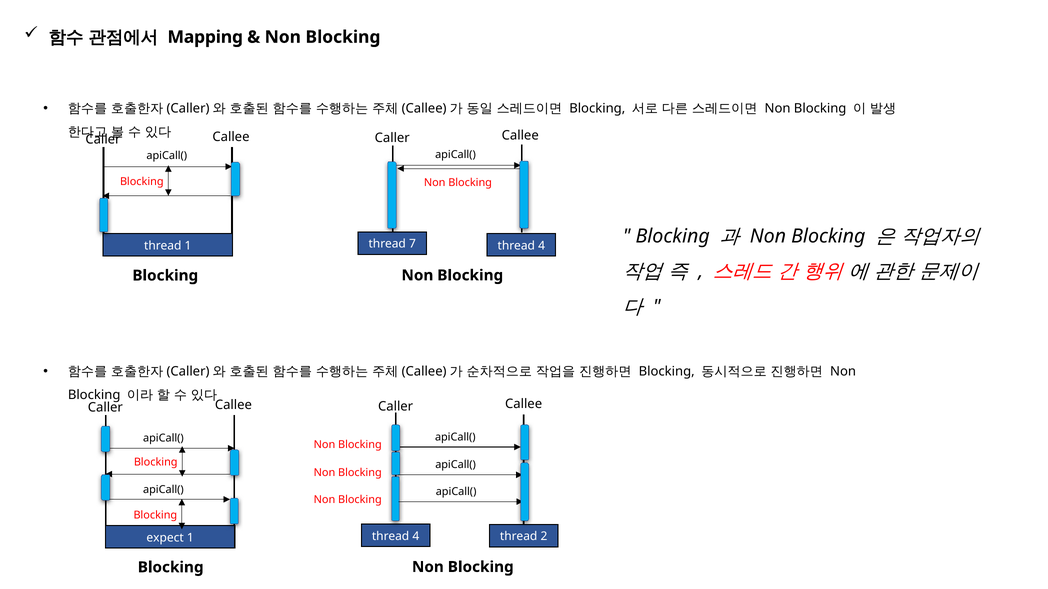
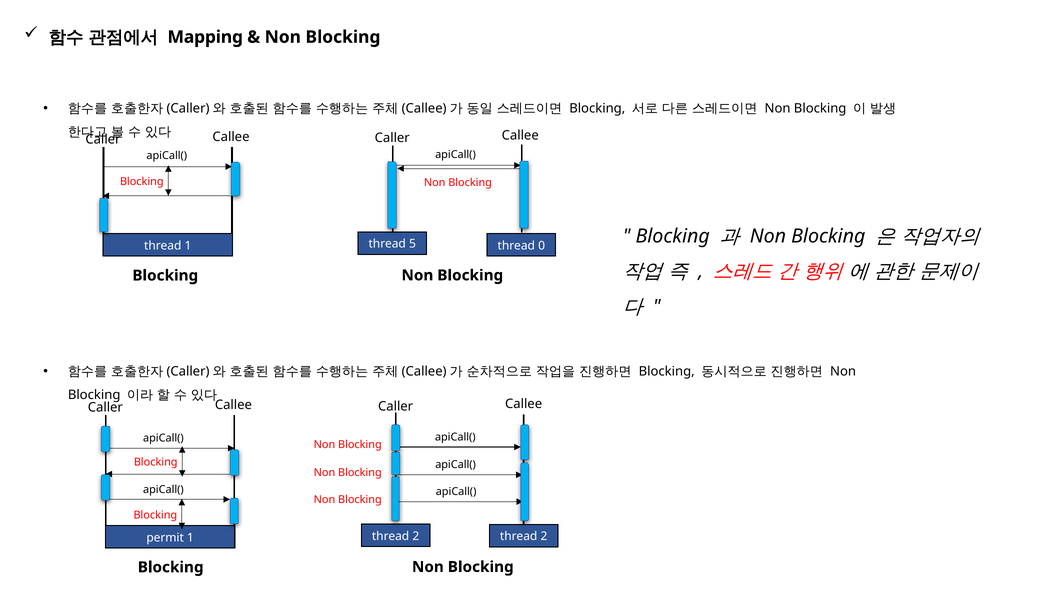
7: 7 -> 5 (413, 244)
4: 4 -> 0 (542, 246)
4: 4 -> 2 (416, 537)
expect: expect -> permit (165, 538)
